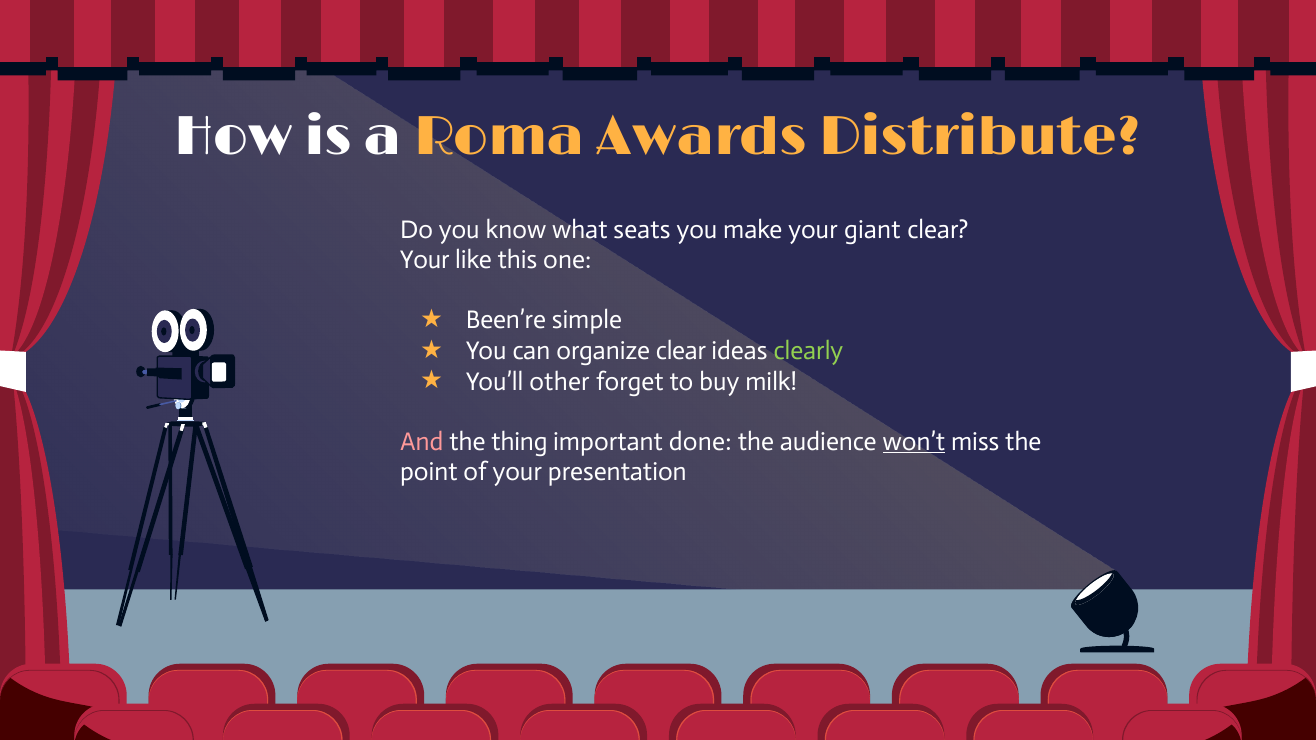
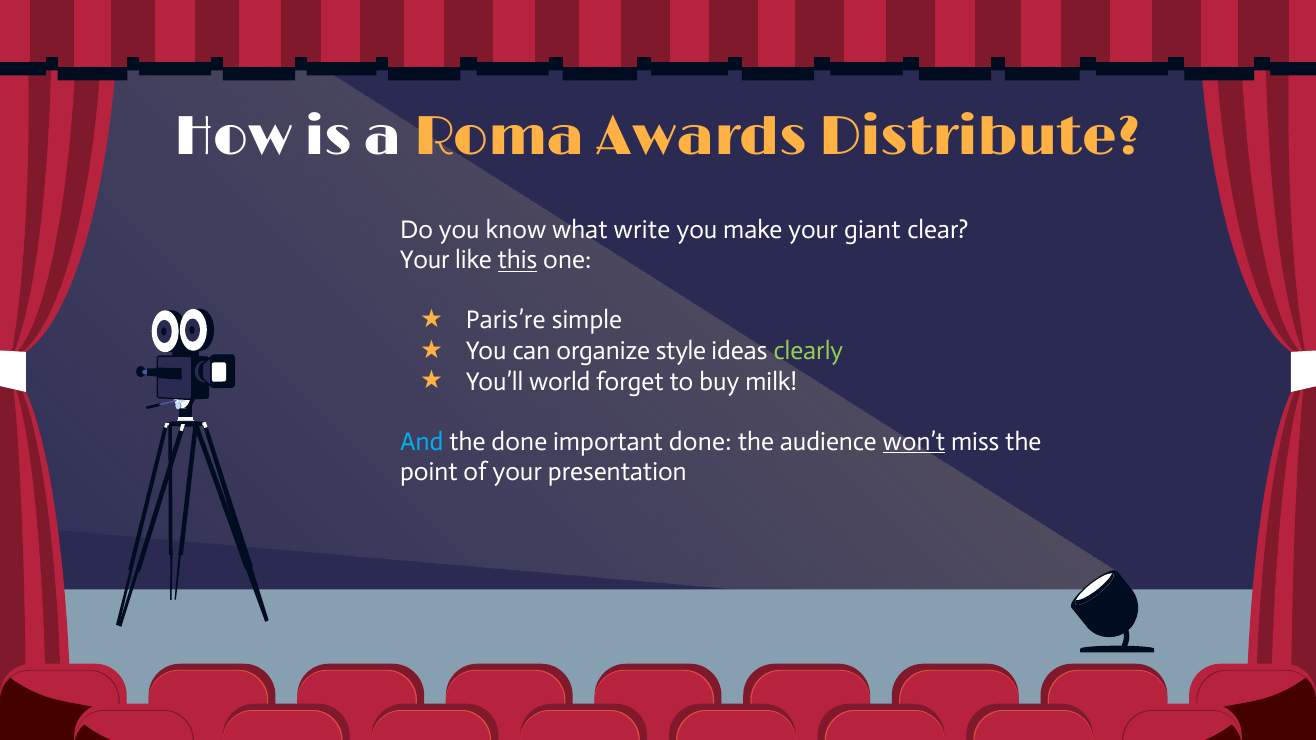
seats: seats -> write (642, 230)
this underline: none -> present (518, 261)
Been’re: Been’re -> Paris’re (506, 321)
organize clear: clear -> style (681, 351)
other: other -> world (560, 382)
And colour: pink -> light blue (422, 442)
the thing: thing -> done (519, 442)
